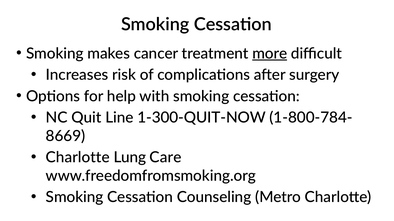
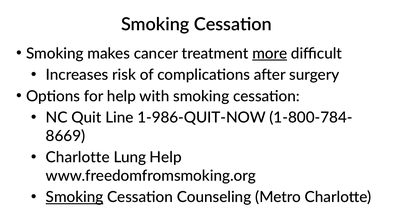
1-300-QUIT-NOW: 1-300-QUIT-NOW -> 1-986-QUIT-NOW (202, 118)
Lung Care: Care -> Help (166, 158)
Smoking underline: none -> present (75, 198)
